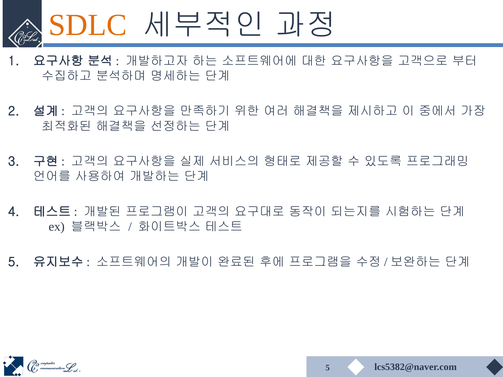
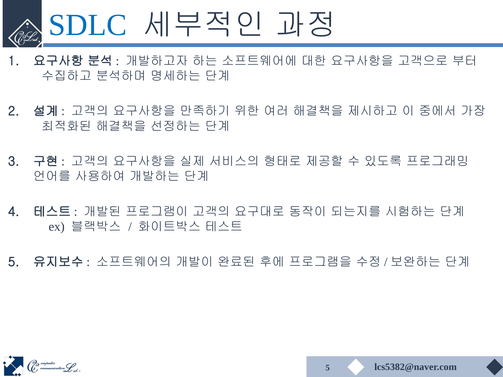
SDLC colour: orange -> blue (88, 25)
